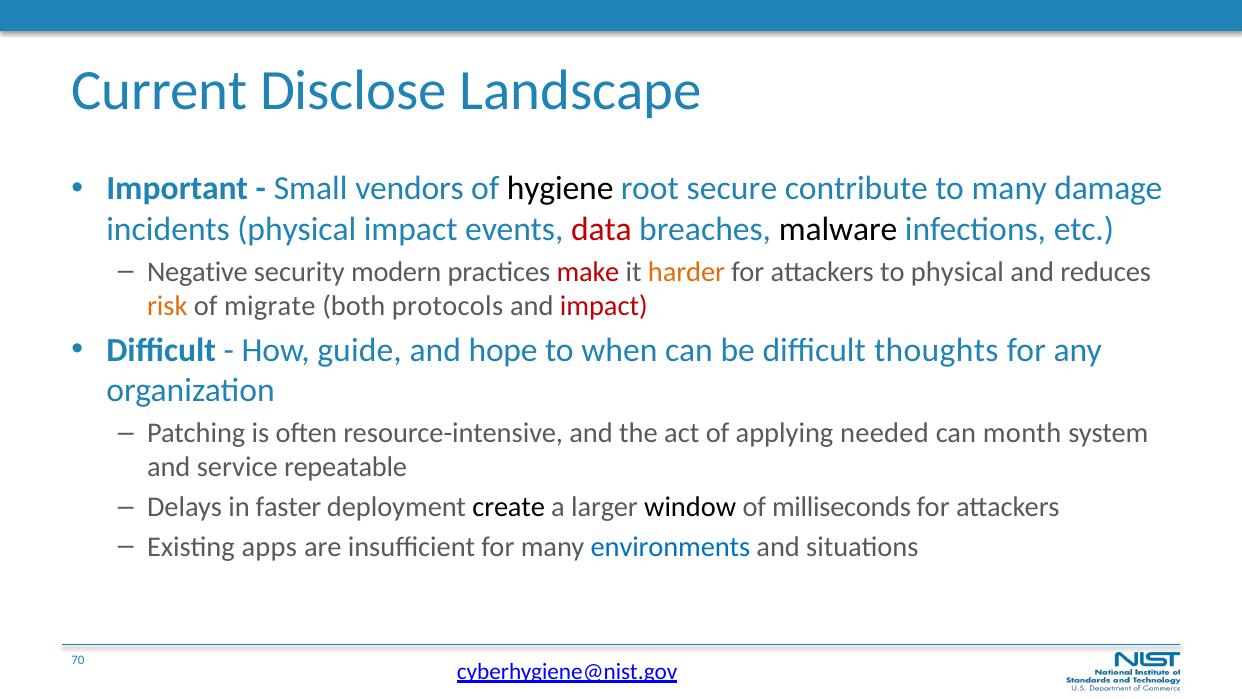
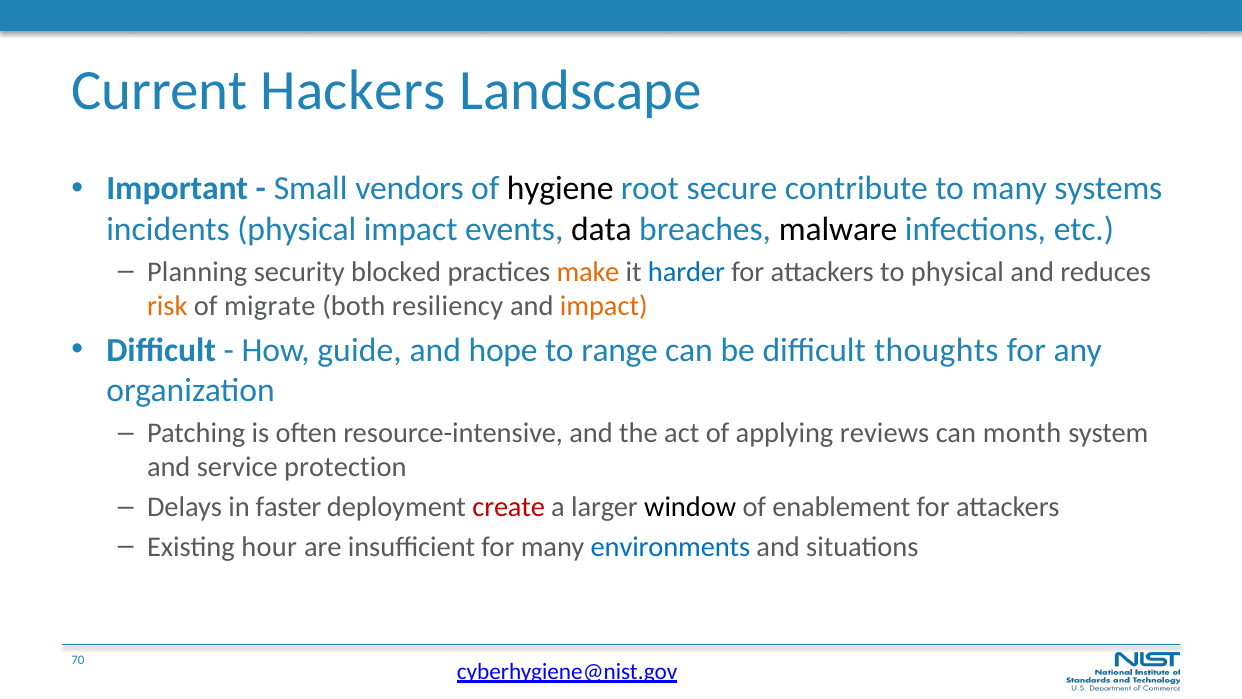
Disclose: Disclose -> Hackers (353, 90)
damage: damage -> systems (1108, 189)
data colour: red -> black (601, 229)
Negative: Negative -> Planning (197, 272)
modern: modern -> blocked (396, 272)
make colour: red -> orange (588, 272)
harder colour: orange -> blue (686, 272)
protocols: protocols -> resiliency (448, 306)
impact colour: red -> orange (604, 306)
when: when -> range (620, 350)
needed: needed -> reviews (885, 433)
repeatable: repeatable -> protection (345, 467)
create colour: black -> red (509, 507)
milliseconds: milliseconds -> enablement (841, 507)
apps: apps -> hour (269, 547)
